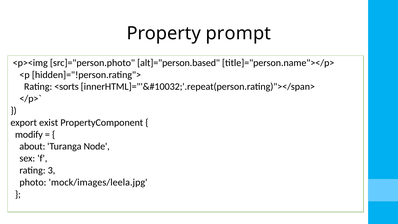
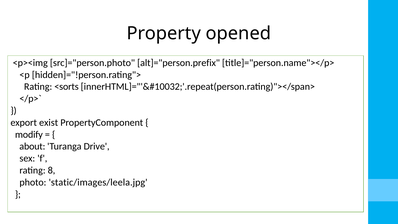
prompt: prompt -> opened (238, 33)
alt]="person.based: alt]="person.based -> alt]="person.prefix (179, 63)
Node: Node -> Drive (97, 146)
3: 3 -> 8 (52, 170)
mock/images/leela.jpg: mock/images/leela.jpg -> static/images/leela.jpg (98, 182)
